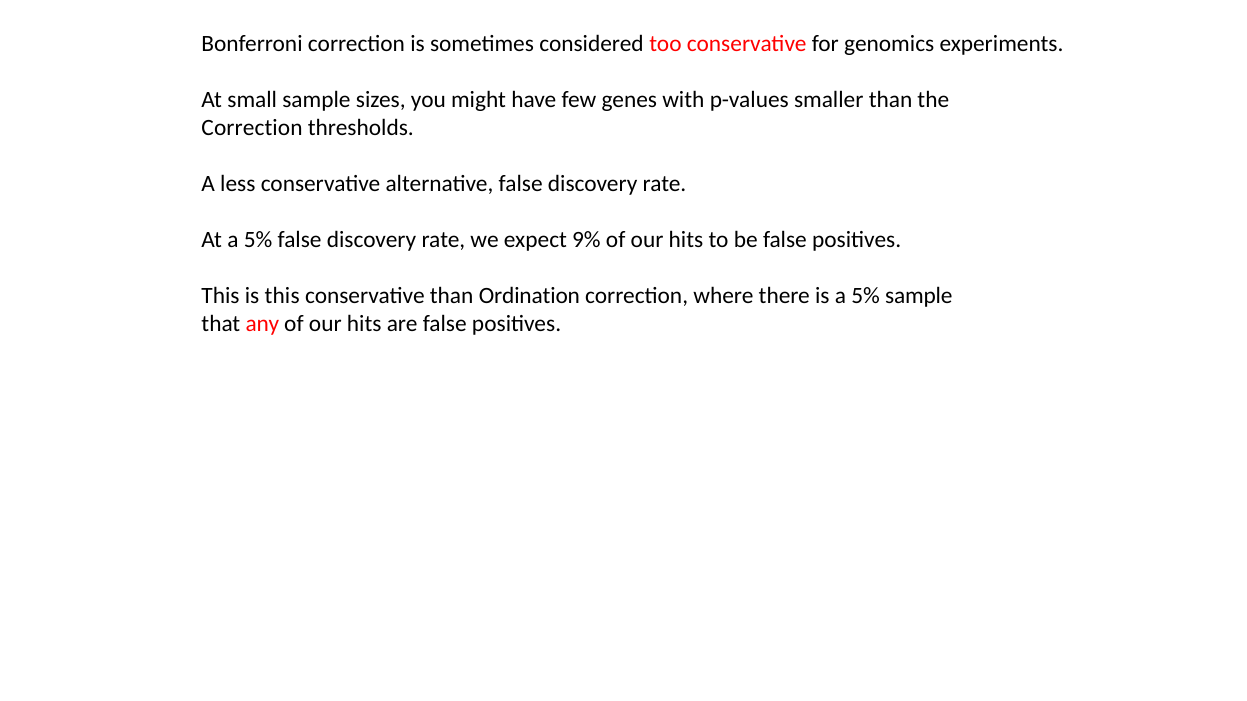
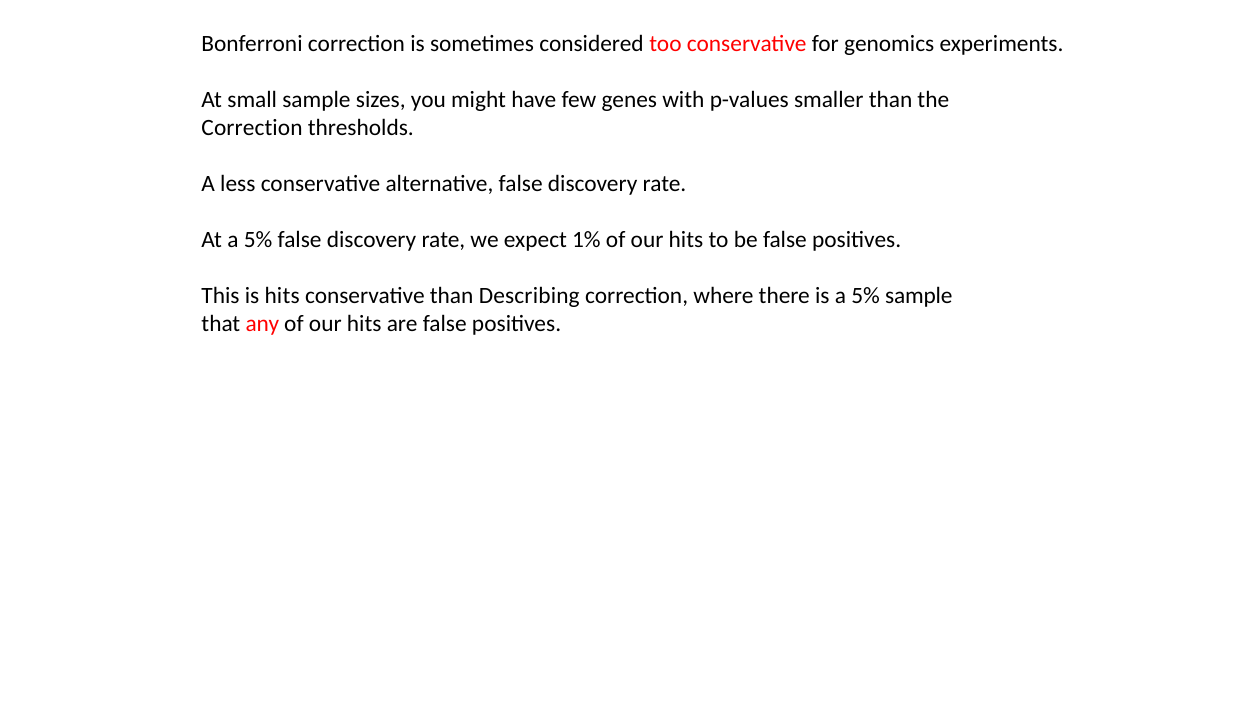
9%: 9% -> 1% (586, 240)
is this: this -> hits (282, 296)
Ordination: Ordination -> Describing (529, 296)
